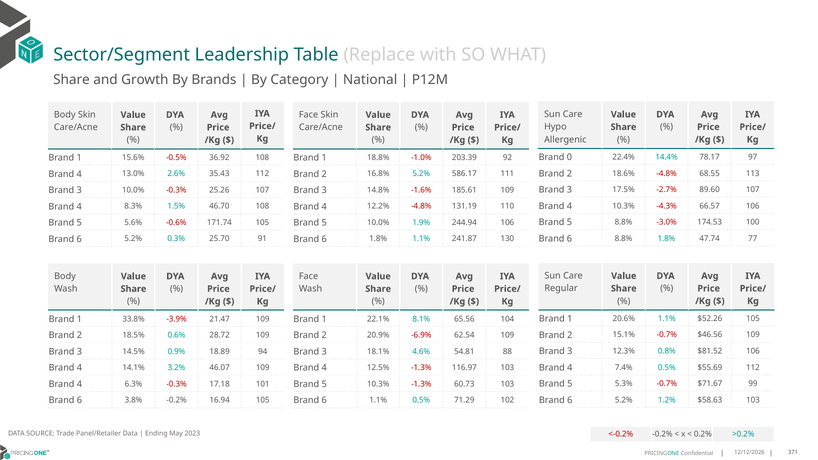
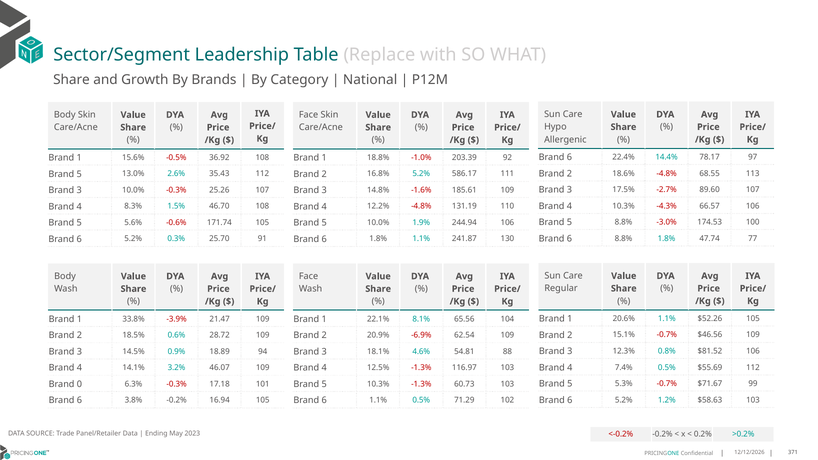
0: 0 -> 6 (569, 157)
4: 4 -> 5 (79, 174)
4: 4 -> 0 (79, 384)
